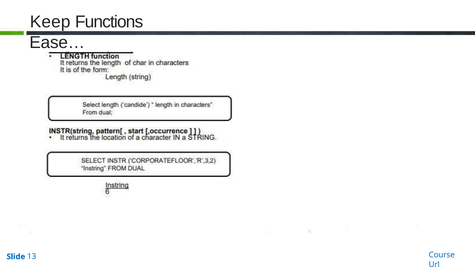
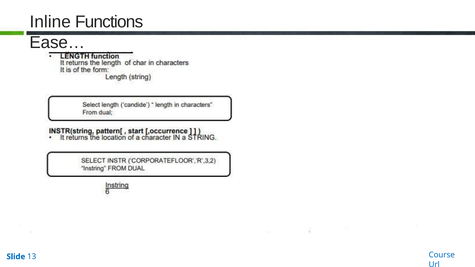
Keep: Keep -> Inline (50, 22)
